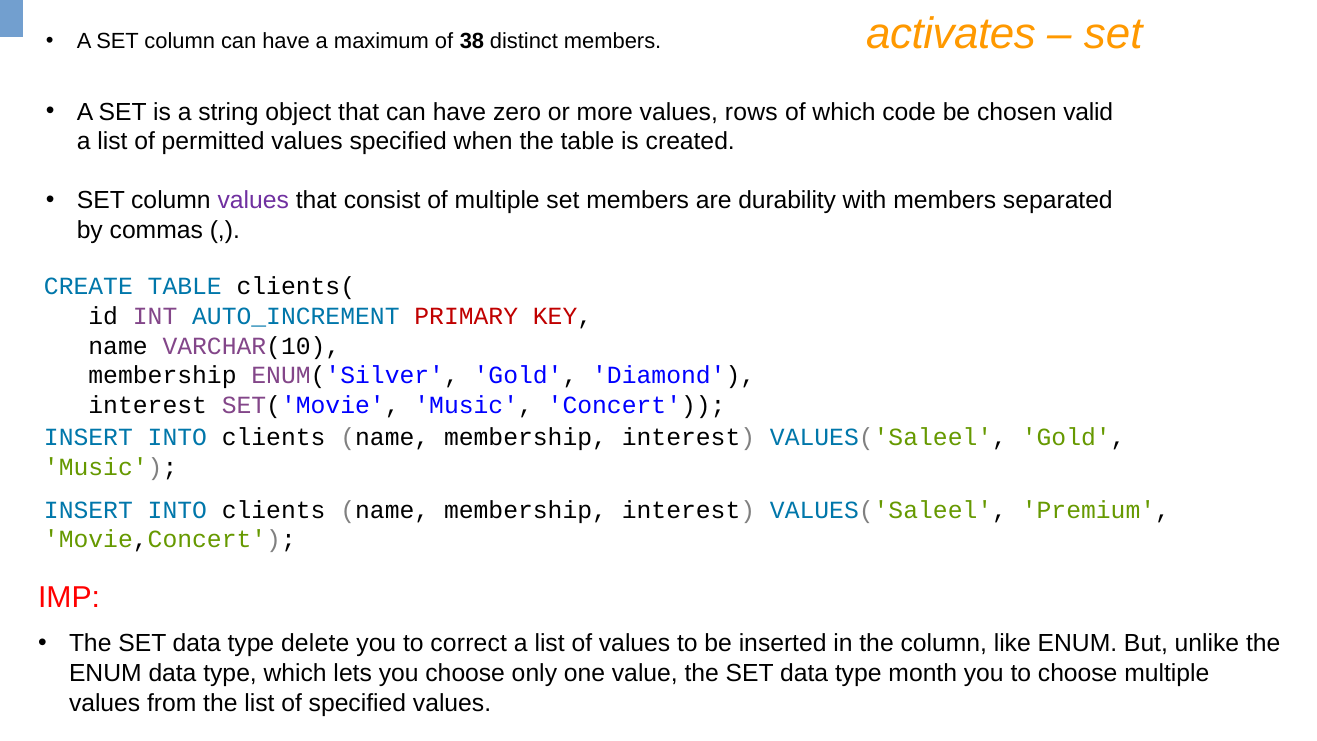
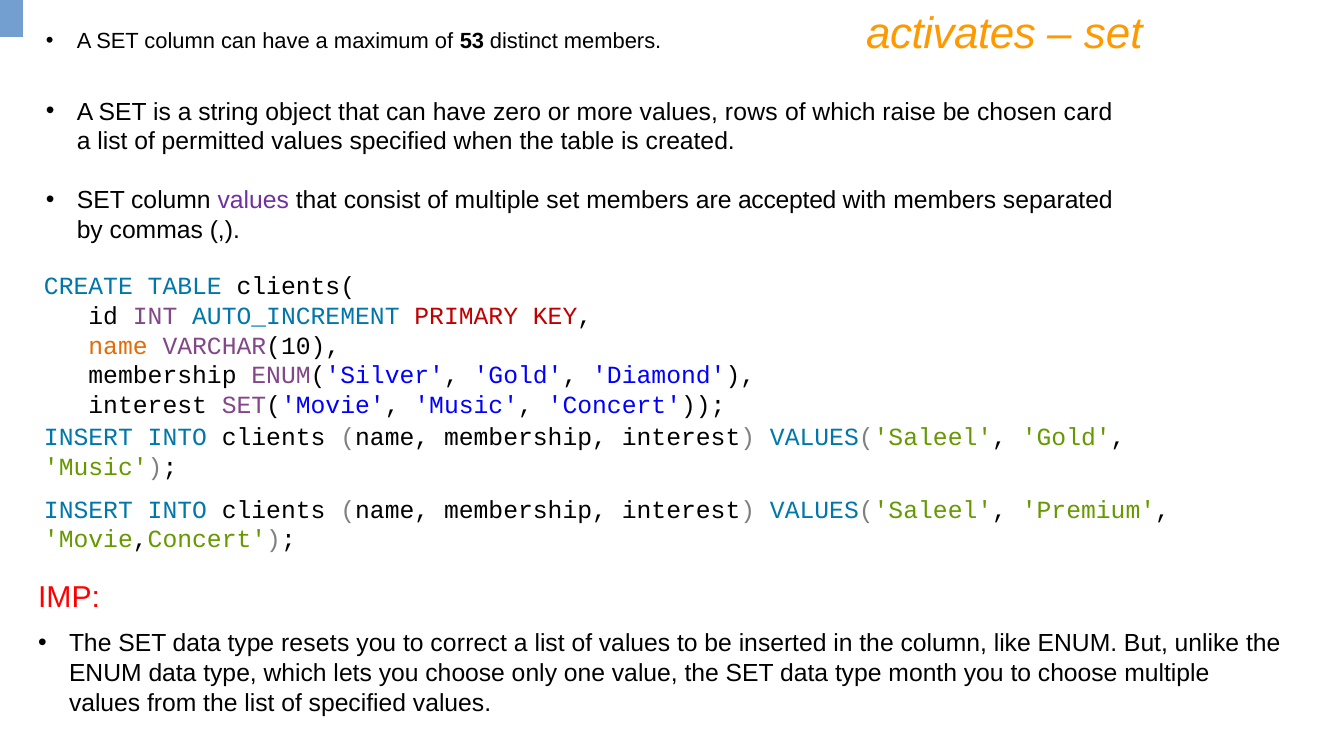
38: 38 -> 53 (472, 42)
code: code -> raise (909, 112)
valid: valid -> card (1088, 112)
durability: durability -> accepted (787, 201)
name colour: black -> orange (118, 346)
delete: delete -> resets (315, 643)
